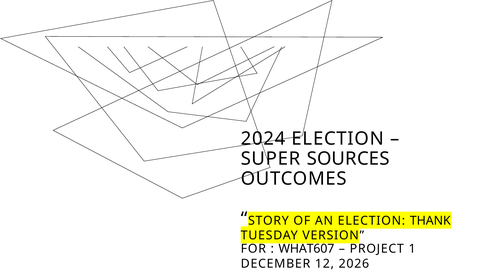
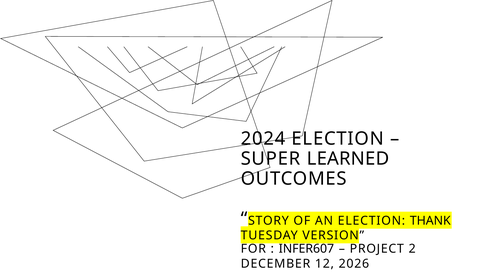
SOURCES: SOURCES -> LEARNED (348, 158)
WHAT607: WHAT607 -> INFER607 (306, 248)
1: 1 -> 2 (412, 248)
